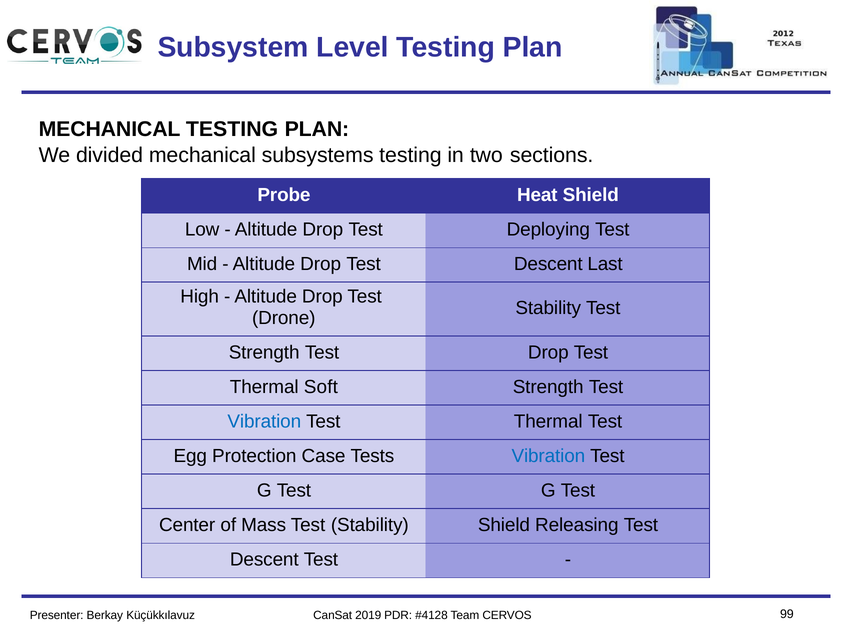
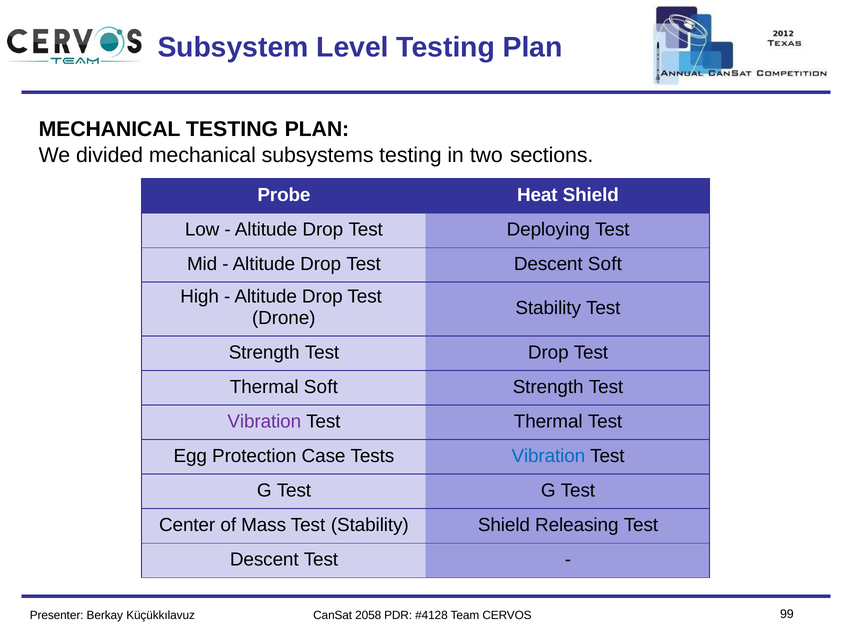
Descent Last: Last -> Soft (605, 264)
Vibration colour: blue -> purple (264, 421)
2019: 2019 -> 2058 (368, 615)
